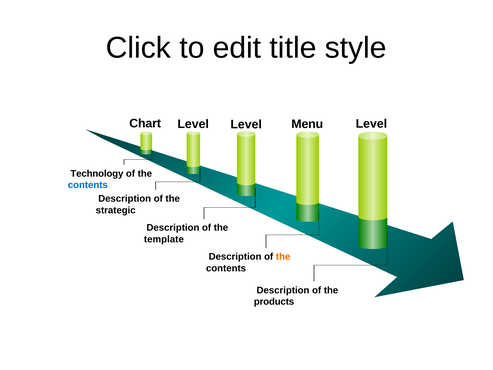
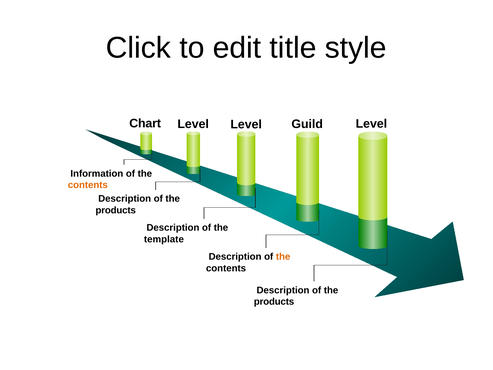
Menu: Menu -> Guild (307, 124)
Technology: Technology -> Information (97, 174)
contents colour: blue -> orange (88, 185)
strategic: strategic -> products (116, 210)
